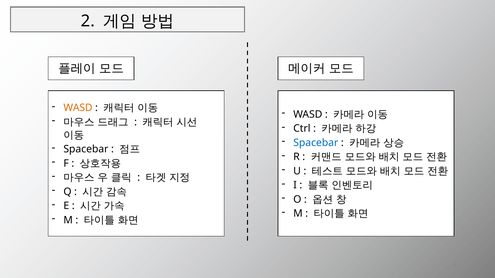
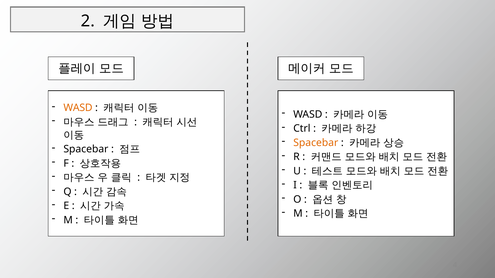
Spacebar colour: blue -> orange (316, 143)
